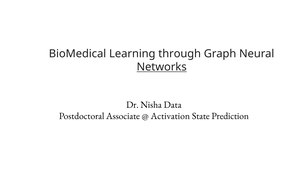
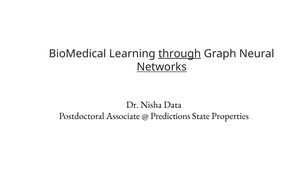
through underline: none -> present (180, 54)
Activation: Activation -> Predictions (170, 116)
Prediction: Prediction -> Properties (230, 116)
